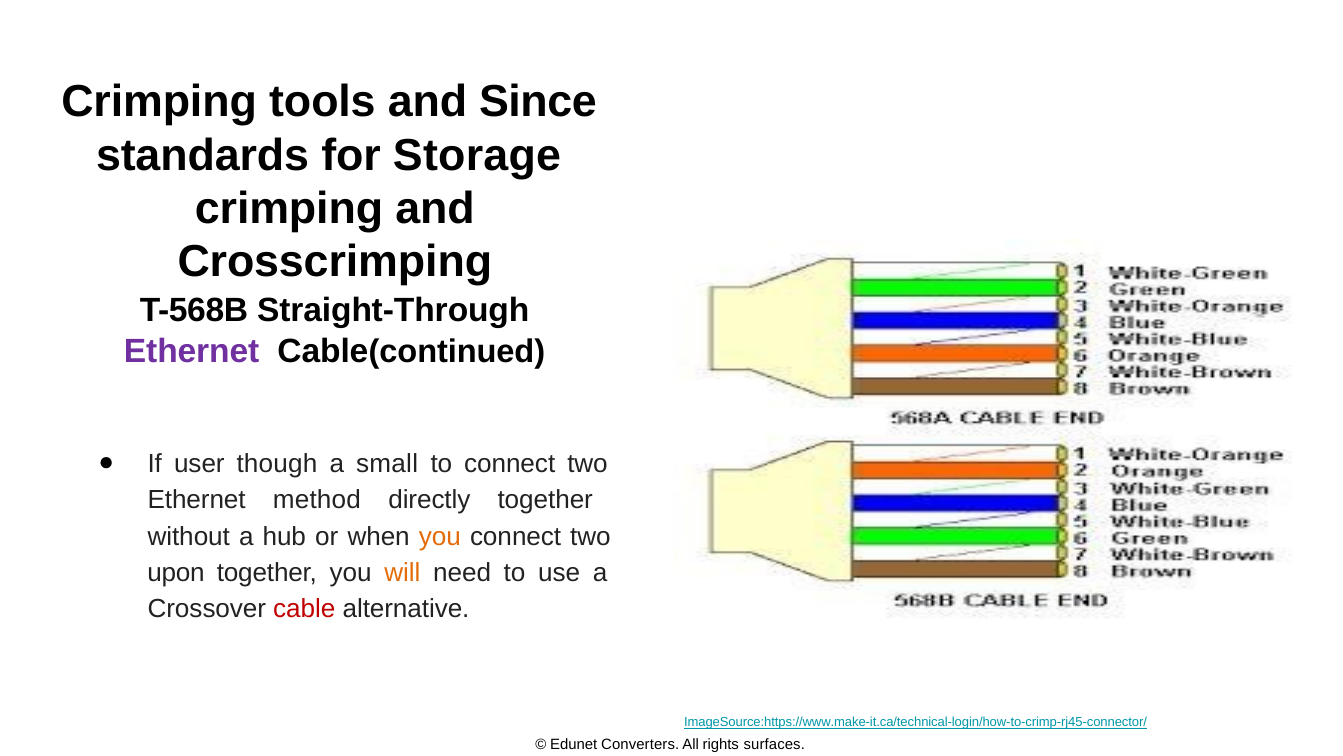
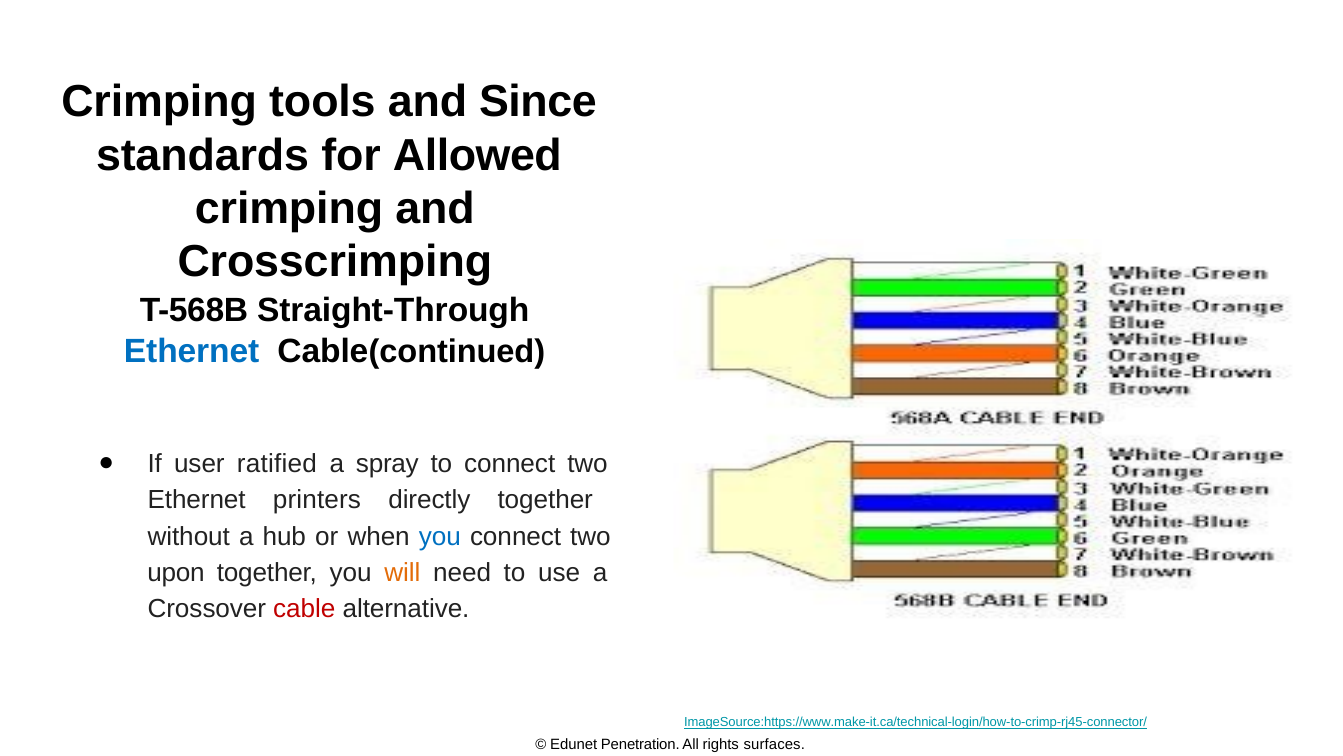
Storage: Storage -> Allowed (477, 155)
Ethernet colour: purple -> blue (192, 351)
though: though -> ratified (277, 463)
small: small -> spray (387, 463)
method: method -> printers (317, 500)
you colour: orange -> blue (440, 536)
Converters: Converters -> Penetration (640, 744)
